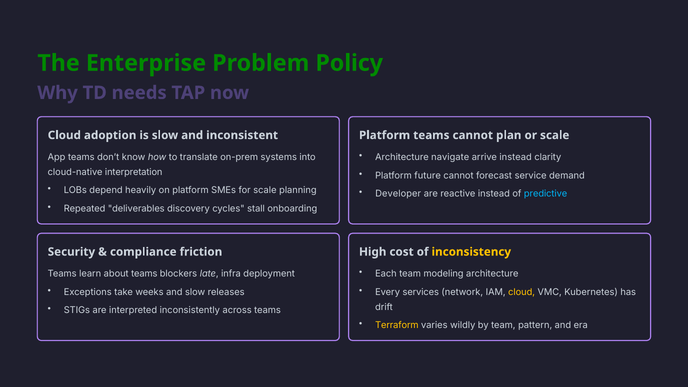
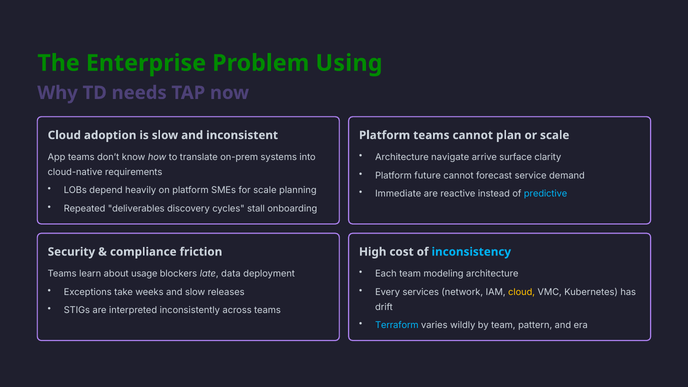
Policy: Policy -> Using (349, 63)
arrive instead: instead -> surface (516, 157)
interpretation: interpretation -> requirements (134, 172)
Developer: Developer -> Immediate (398, 194)
inconsistency colour: yellow -> light blue (471, 252)
about teams: teams -> usage (144, 274)
infra: infra -> data (231, 274)
Terraform colour: yellow -> light blue (397, 325)
